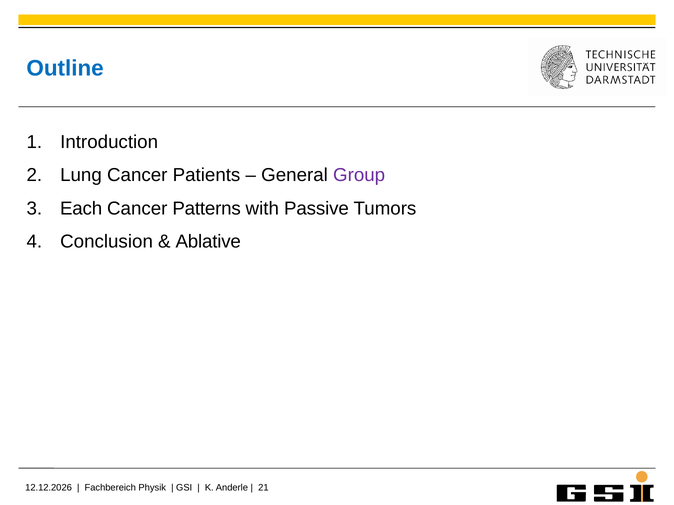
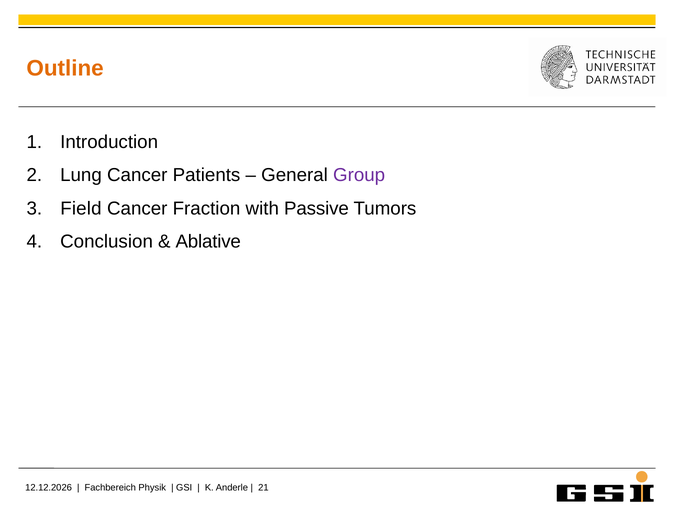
Outline colour: blue -> orange (65, 68)
Each: Each -> Field (81, 209)
Patterns: Patterns -> Fraction (207, 209)
